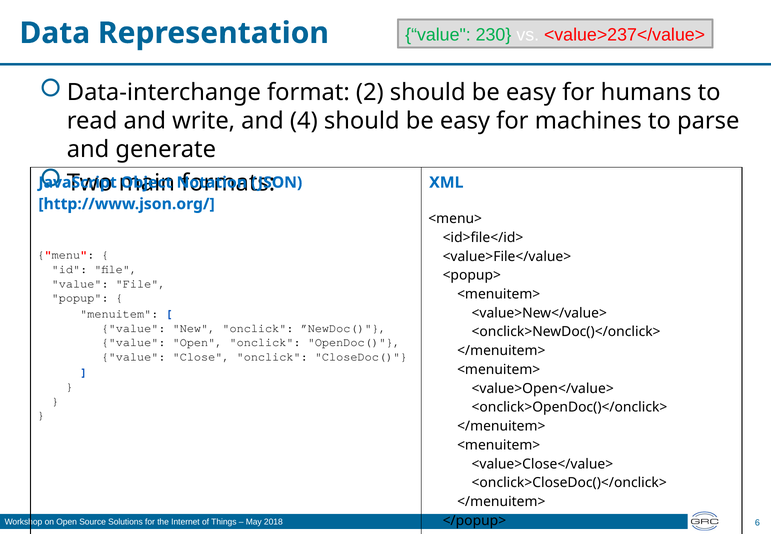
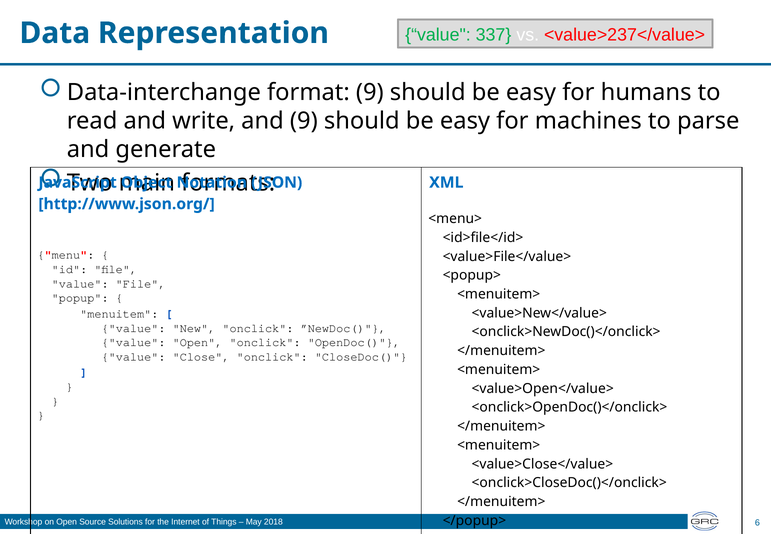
230: 230 -> 337 (494, 35)
format 2: 2 -> 9 (370, 92)
and 4: 4 -> 9 (304, 121)
